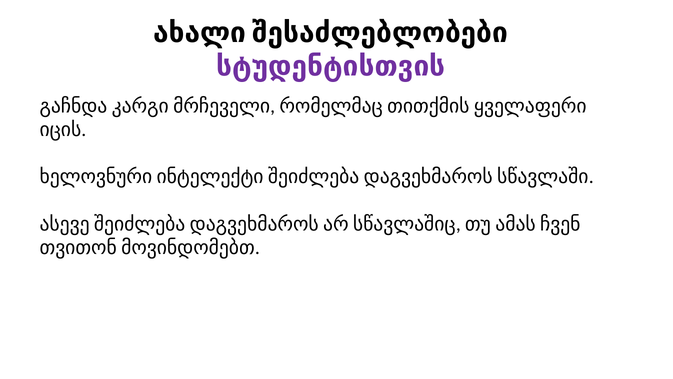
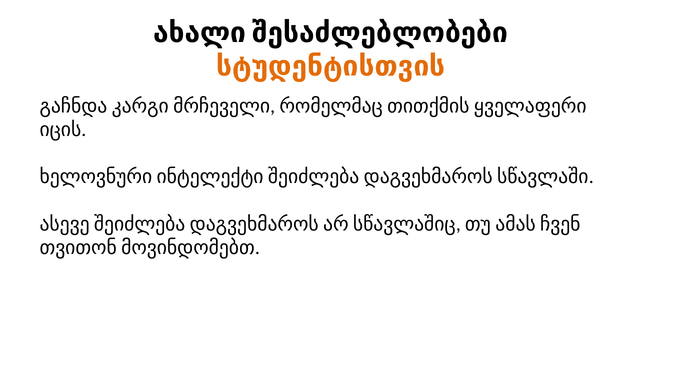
სტუდენტისთვის colour: purple -> orange (331, 66)
